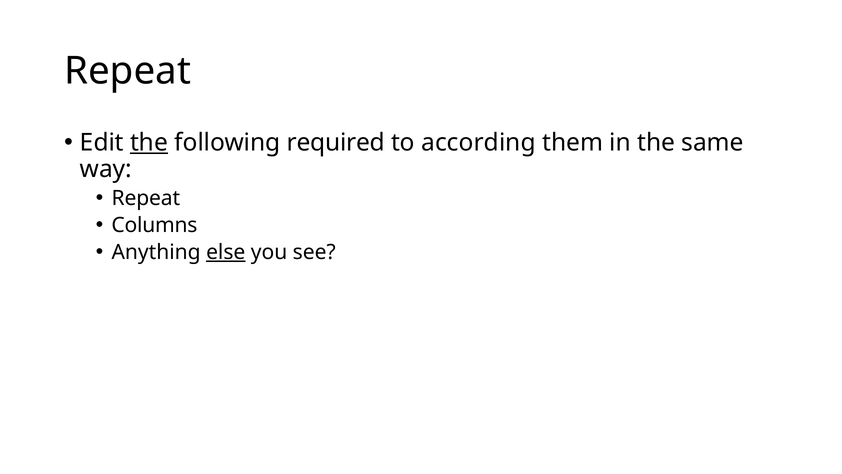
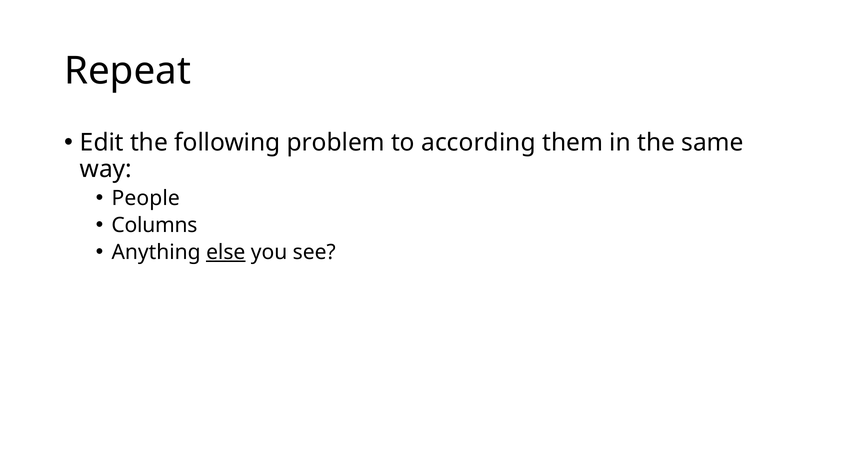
the underline: present -> none (149, 142)
required: required -> problem (336, 142)
Repeat: Repeat -> People (146, 198)
